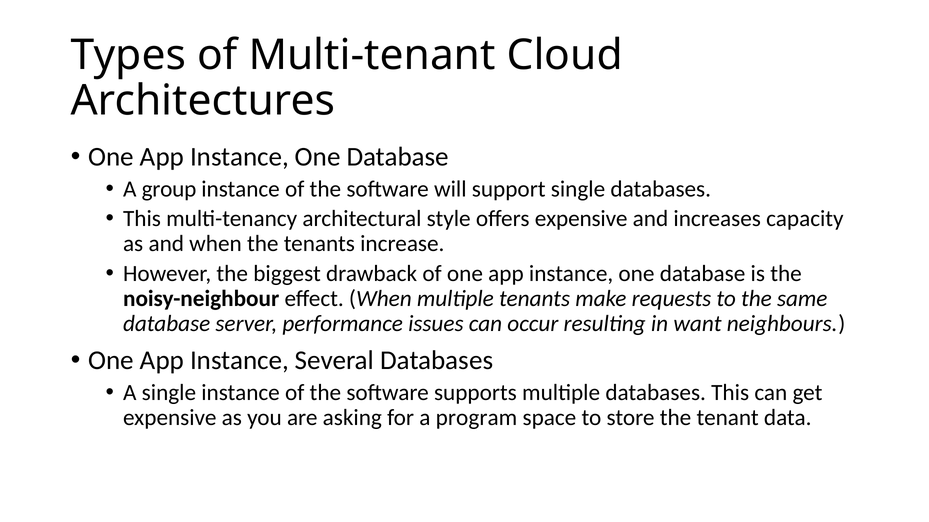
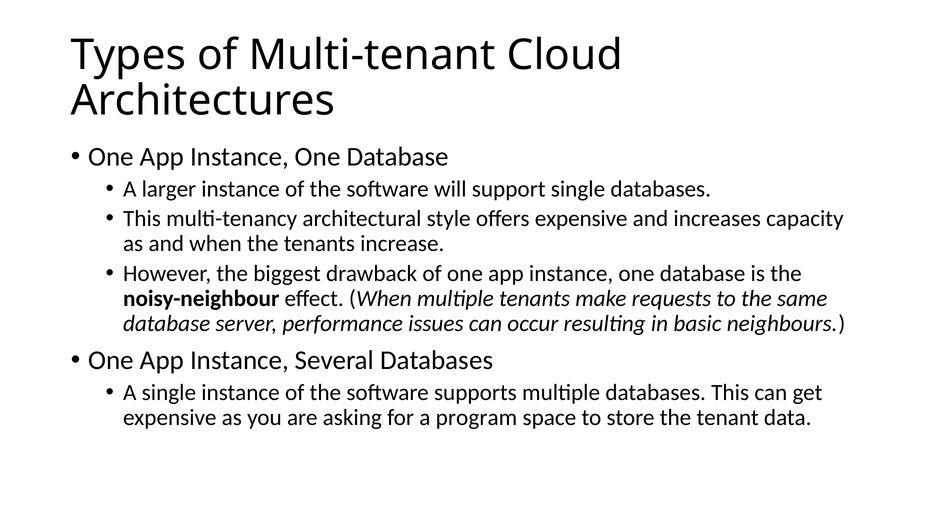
group: group -> larger (169, 189)
want: want -> basic (697, 324)
